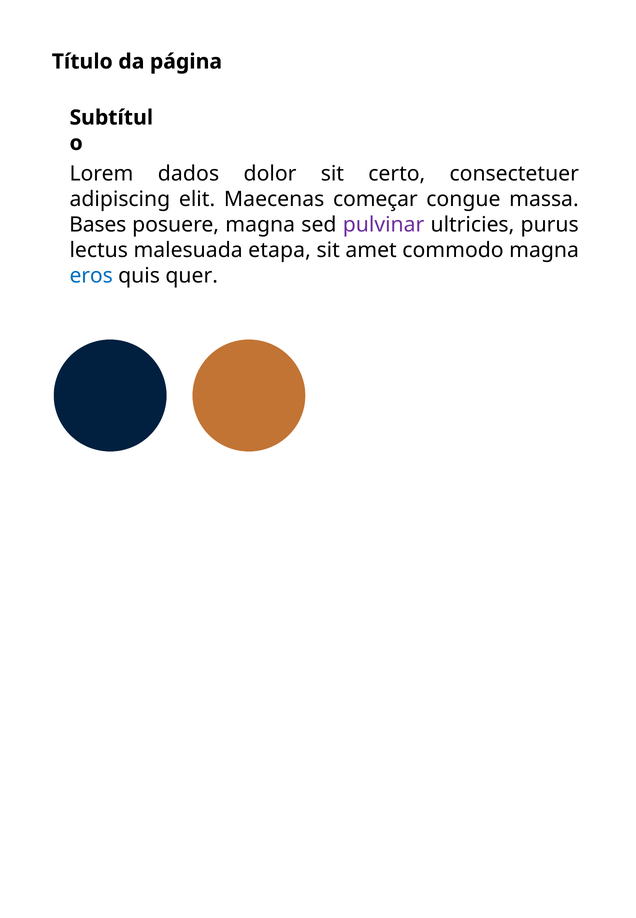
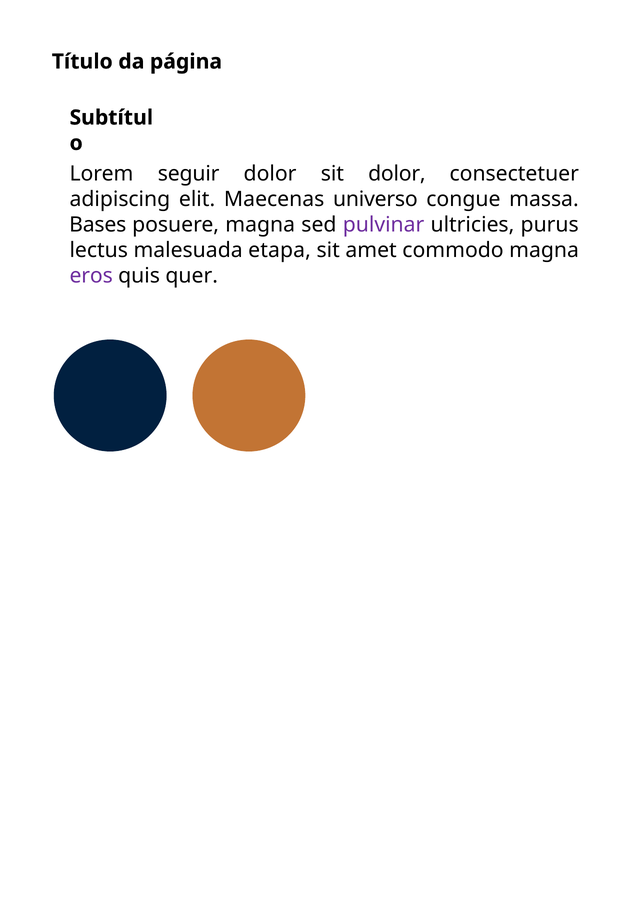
dados: dados -> seguir (189, 174)
sit certo: certo -> dolor (397, 174)
começar: começar -> universo (375, 200)
eros colour: blue -> purple (91, 276)
